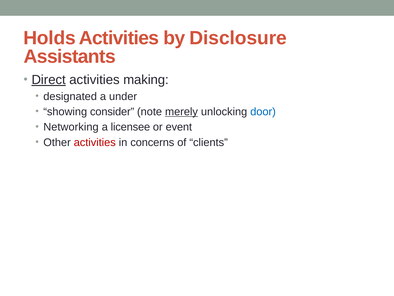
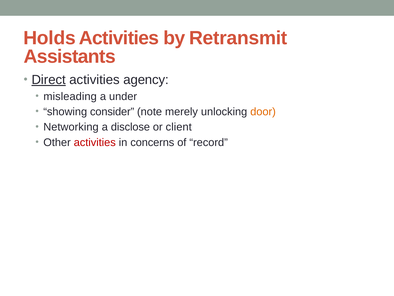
Disclosure: Disclosure -> Retransmit (238, 38)
making: making -> agency (146, 80)
designated: designated -> misleading (70, 96)
merely underline: present -> none (181, 112)
door colour: blue -> orange (263, 112)
licensee: licensee -> disclose (130, 127)
event: event -> client (179, 127)
clients: clients -> record (209, 142)
